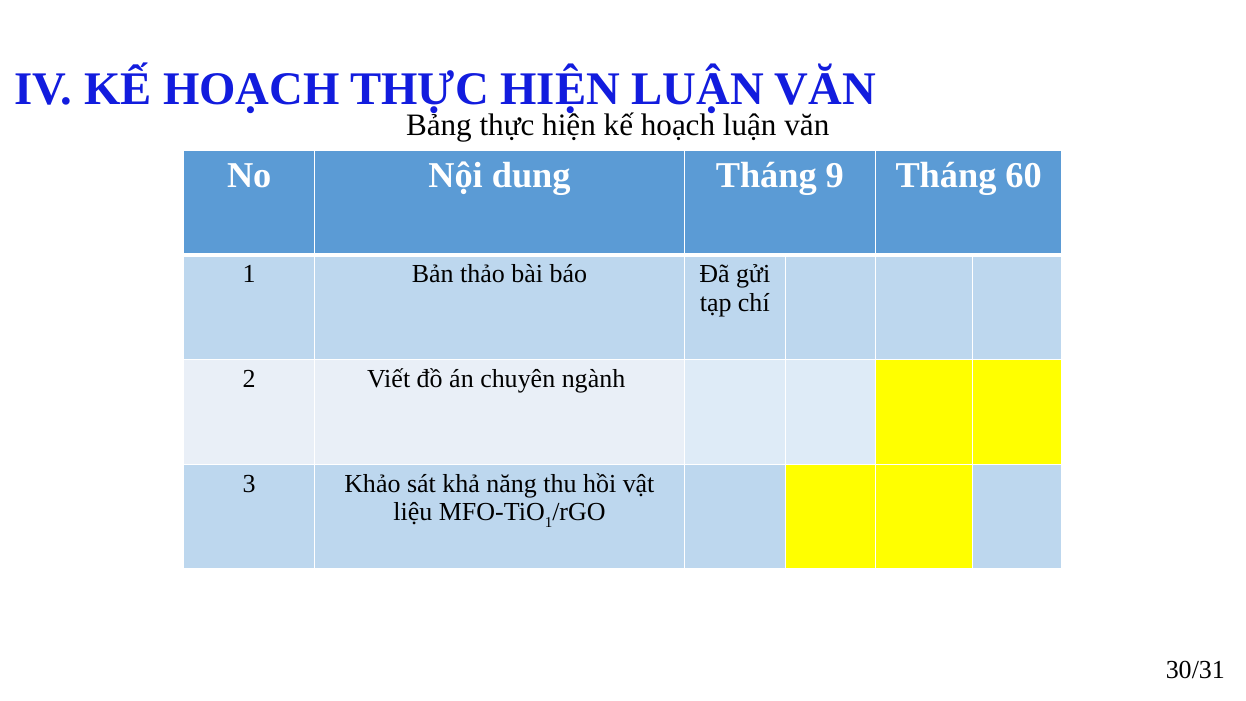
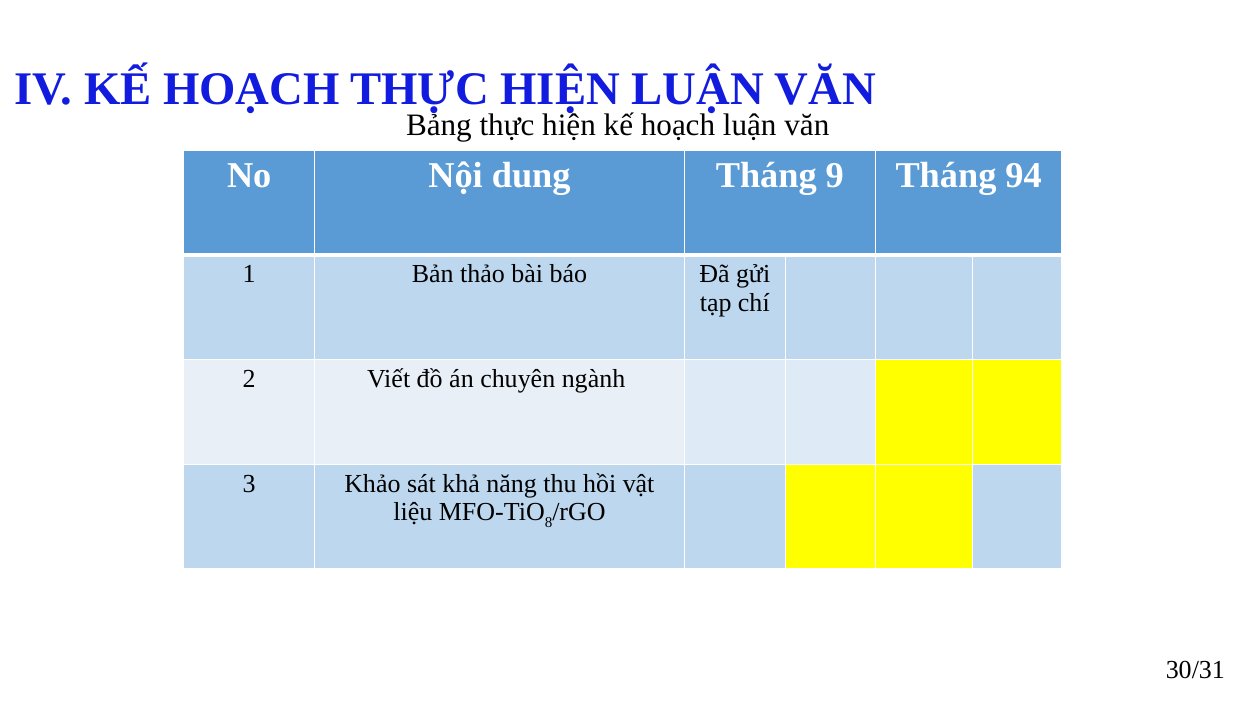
60: 60 -> 94 (1024, 175)
1: 1 -> 8 (549, 522)
